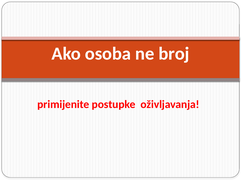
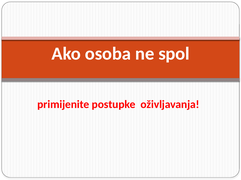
broj: broj -> spol (174, 54)
